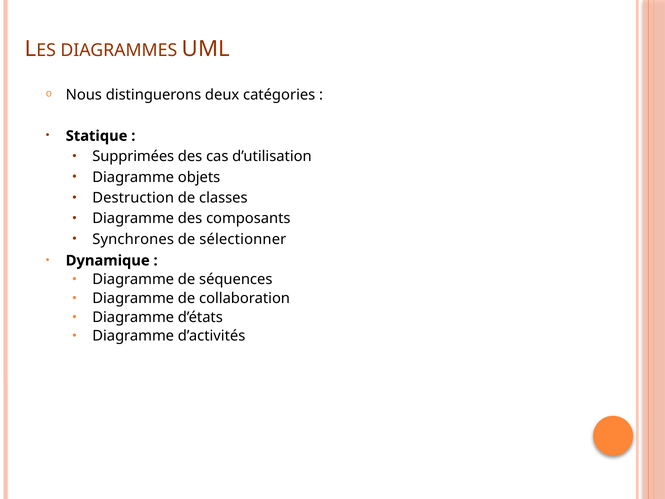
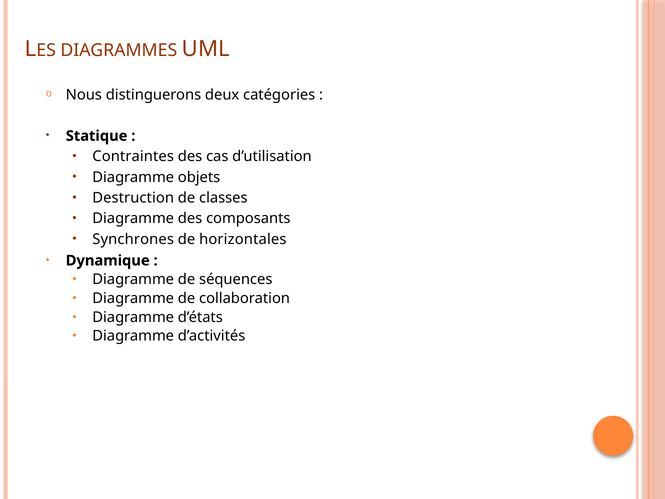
Supprimées: Supprimées -> Contraintes (133, 157)
sélectionner: sélectionner -> horizontales (243, 239)
